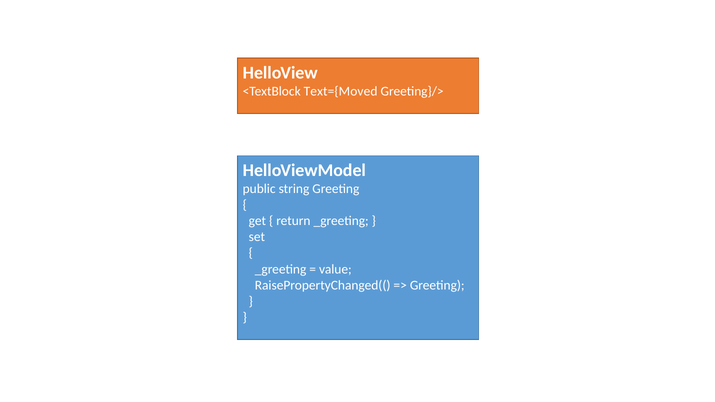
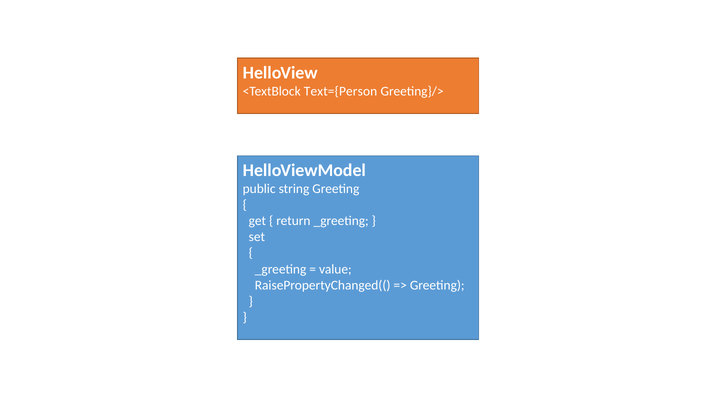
Text={Moved: Text={Moved -> Text={Person (341, 91)
